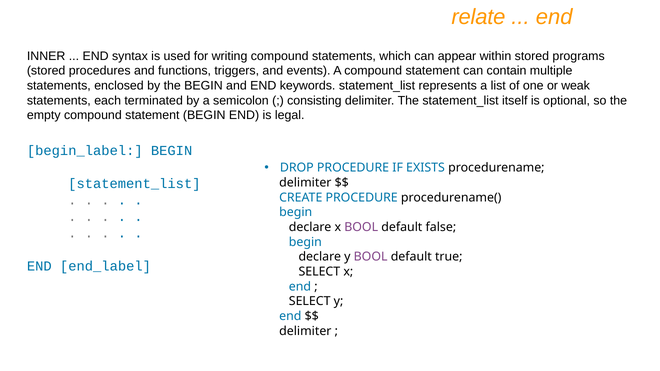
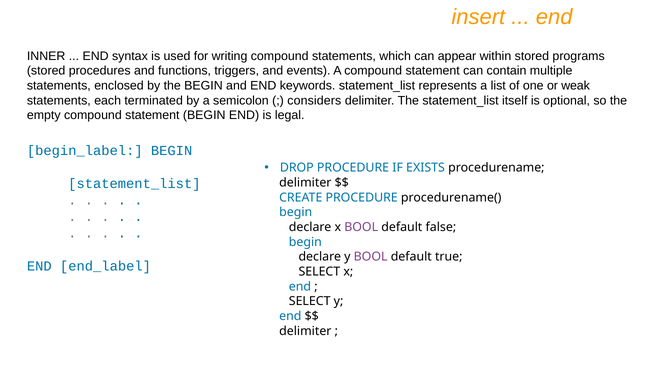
relate: relate -> insert (478, 17)
consisting: consisting -> considers (314, 101)
